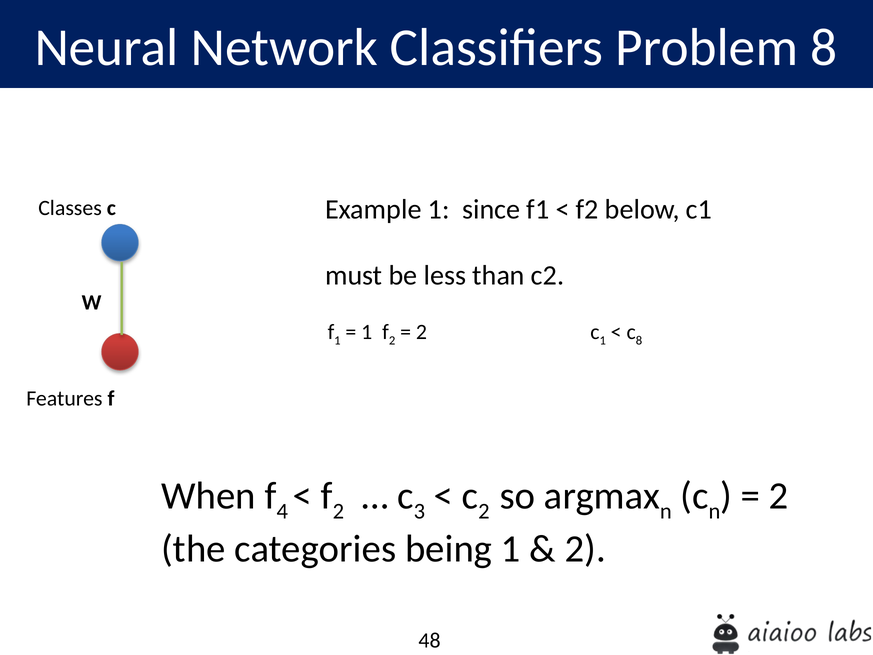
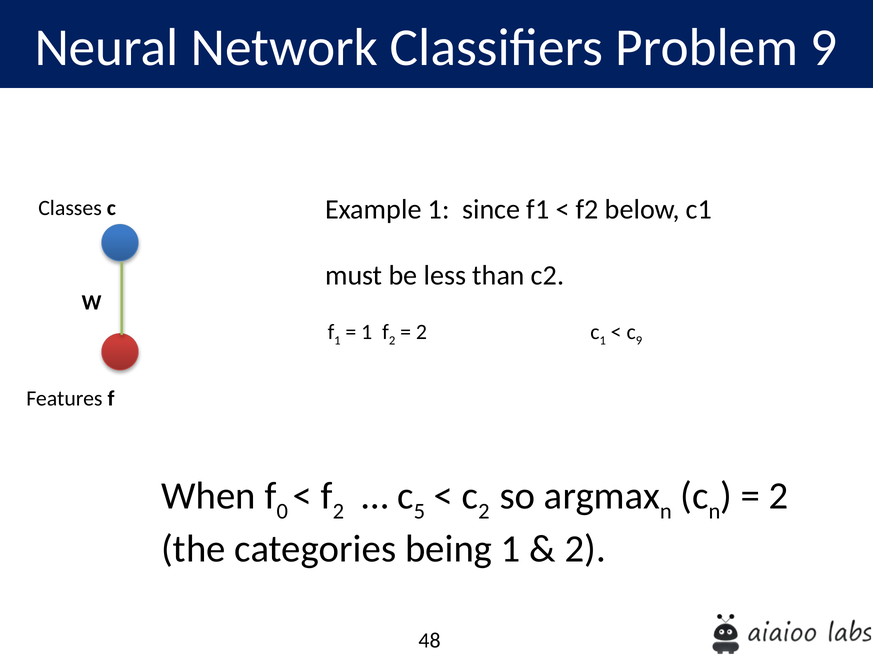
Problem 8: 8 -> 9 (824, 48)
c 8: 8 -> 9 (639, 340)
4: 4 -> 0 (282, 511)
3: 3 -> 5 (419, 511)
